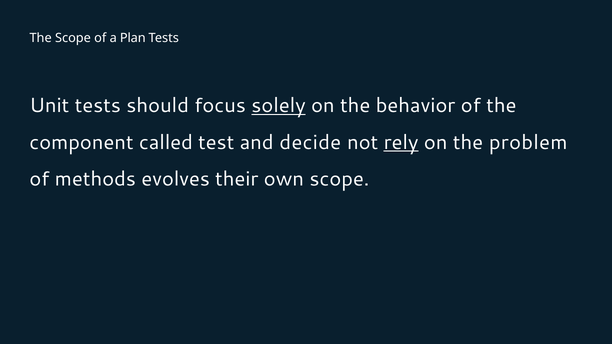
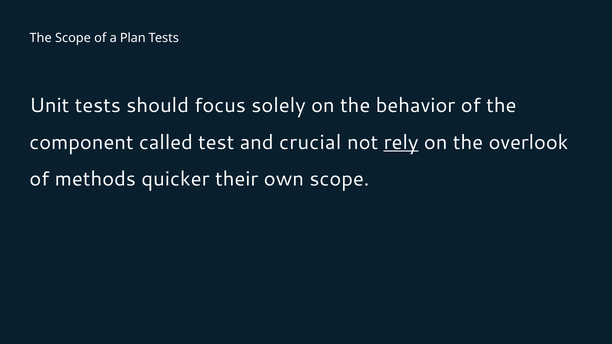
solely underline: present -> none (279, 106)
decide: decide -> crucial (310, 142)
problem: problem -> overlook (528, 142)
evolves: evolves -> quicker (176, 179)
